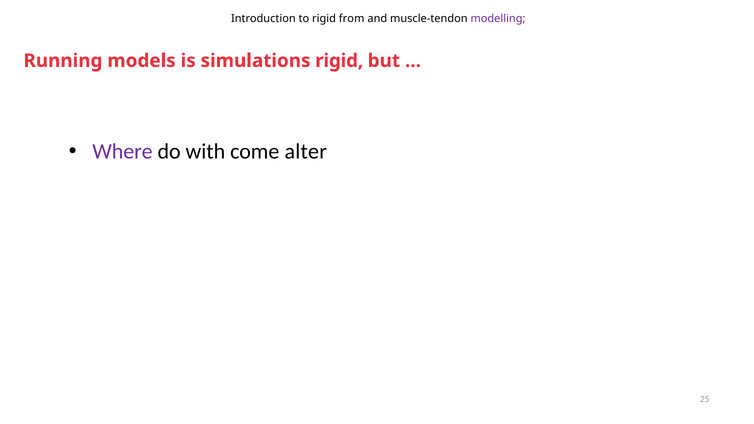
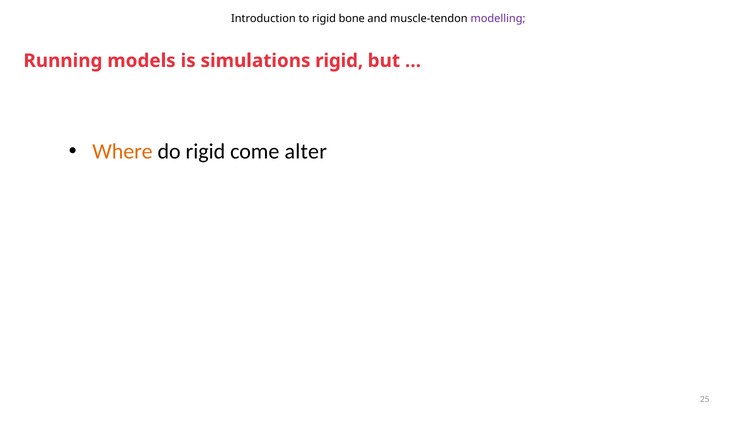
from: from -> bone (352, 19)
Where colour: purple -> orange (123, 152)
do with: with -> rigid (205, 152)
